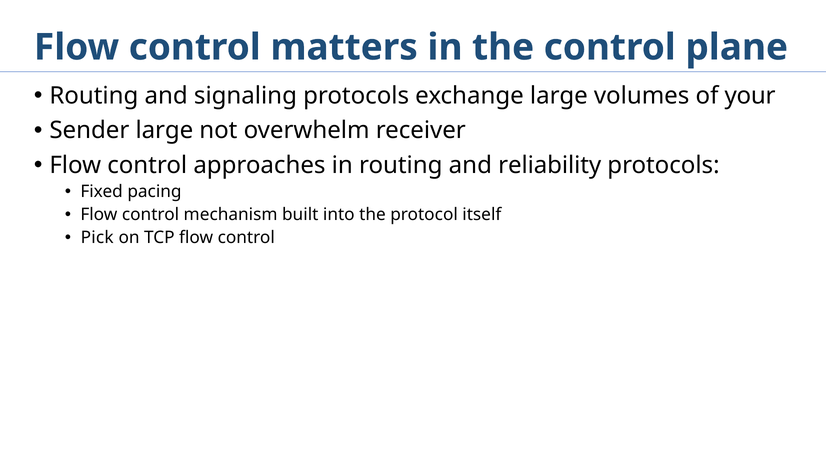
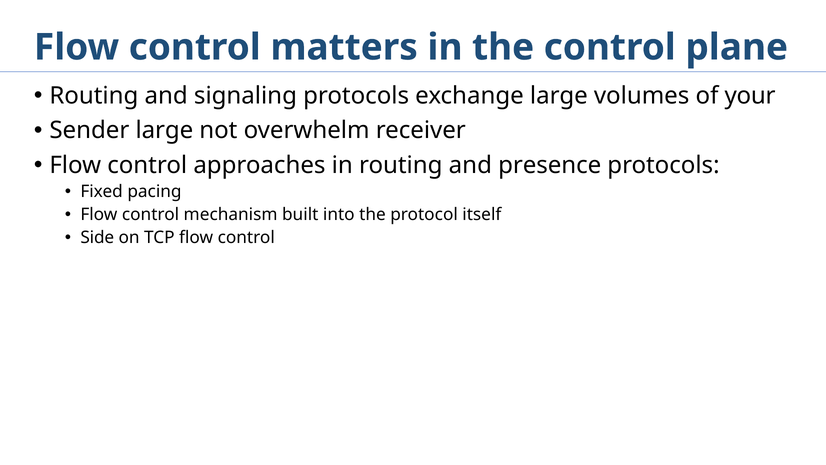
reliability: reliability -> presence (550, 165)
Pick: Pick -> Side (97, 237)
